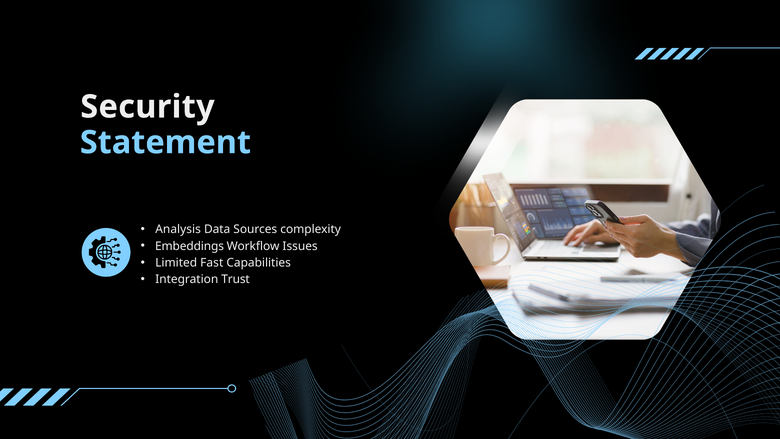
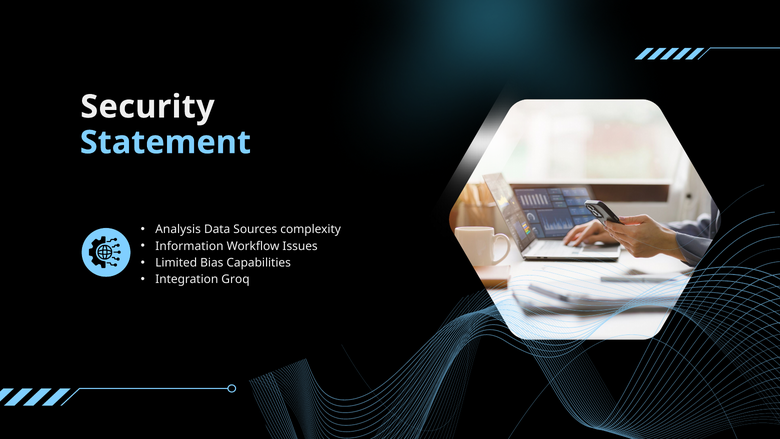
Embeddings: Embeddings -> Information (189, 246)
Fast: Fast -> Bias (212, 263)
Trust: Trust -> Groq (235, 279)
